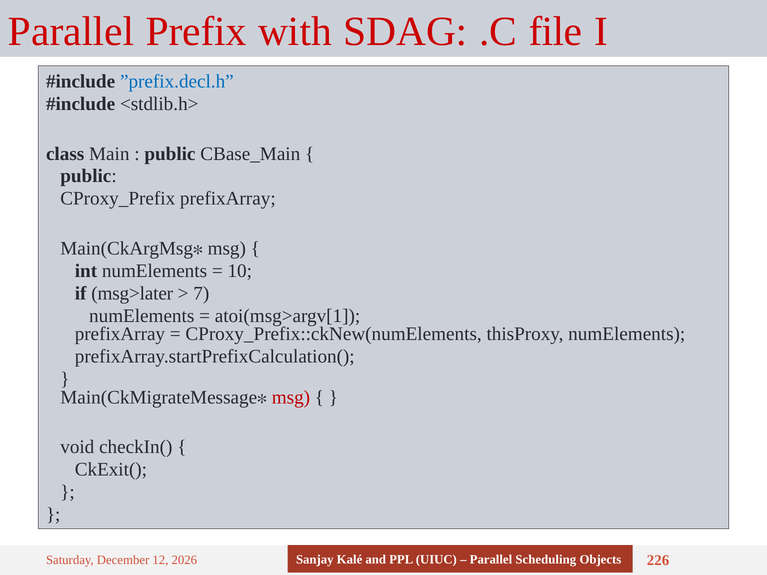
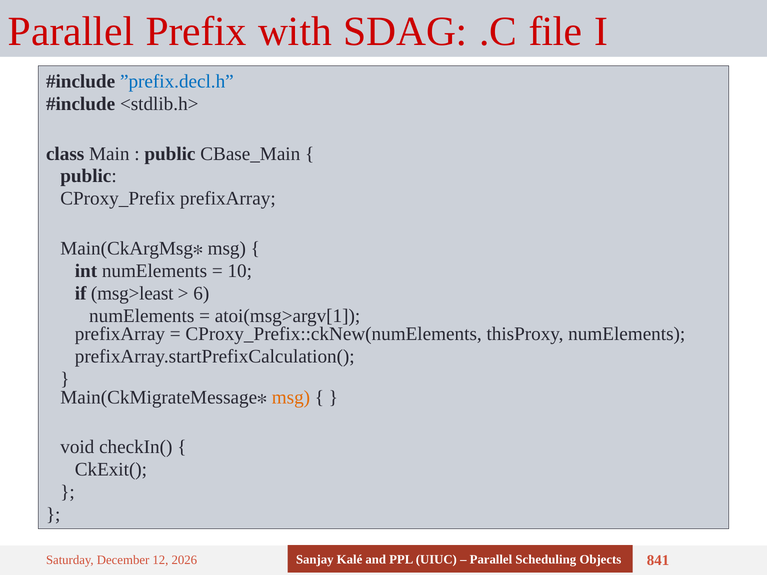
msg>later: msg>later -> msg>least (132, 293)
7: 7 -> 6 (201, 293)
msg colour: red -> orange (291, 398)
226: 226 -> 841 (658, 561)
